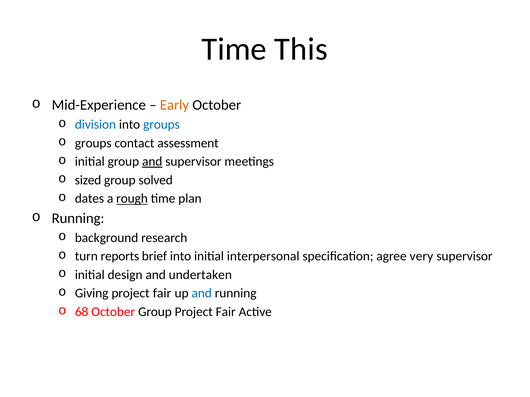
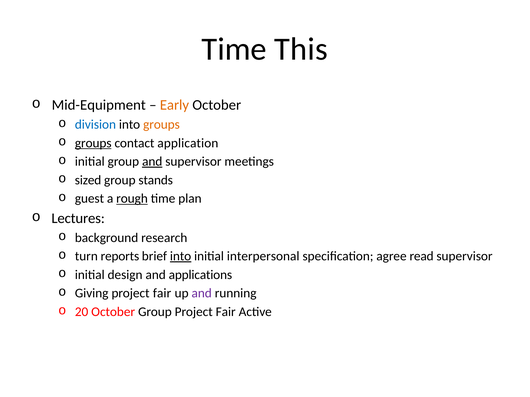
Mid-Experience: Mid-Experience -> Mid-Equipment (99, 105)
groups colour: blue -> orange (161, 125)
groups underline: none -> present (93, 143)
assessment: assessment -> application (188, 143)
solved: solved -> stands (156, 180)
dates: dates -> guest (89, 199)
Running: Running -> Lectures (78, 219)
into underline: none -> present (181, 257)
very: very -> read (422, 257)
undertaken: undertaken -> applications (200, 275)
and colour: blue -> purple (202, 294)
68: 68 -> 20 (82, 312)
